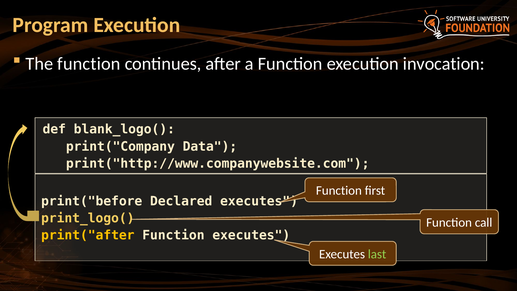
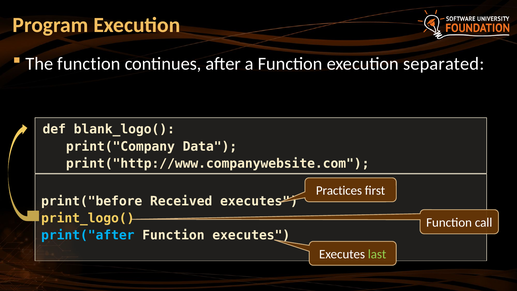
invocation: invocation -> separated (444, 64)
Function: Function -> Practices (339, 191)
Declared: Declared -> Received (181, 201)
print("after colour: yellow -> light blue (88, 235)
